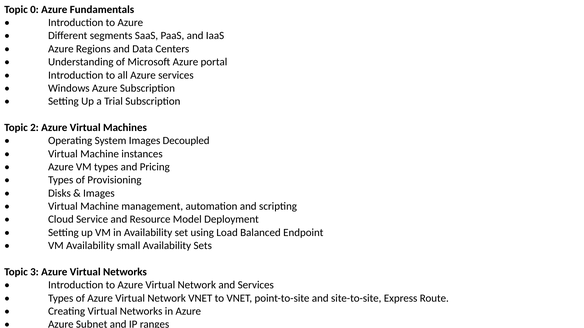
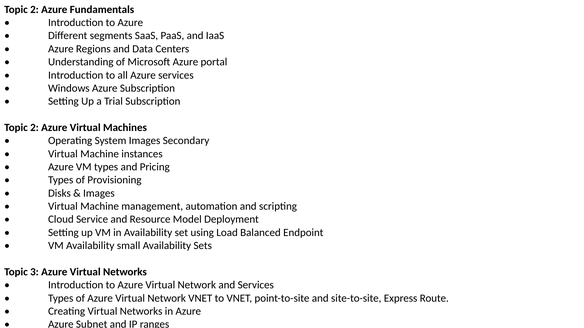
0: 0 -> 2 (34, 9)
Decoupled: Decoupled -> Secondary (186, 141)
